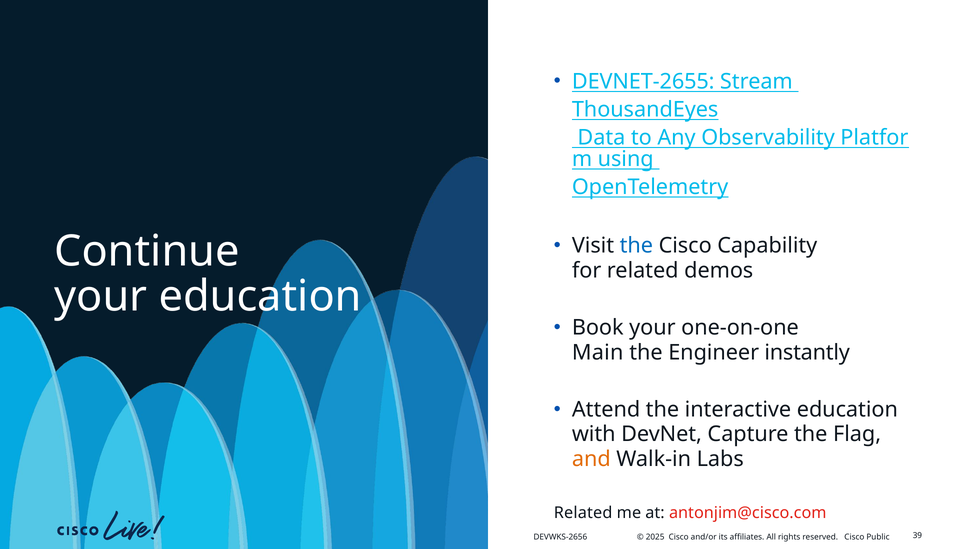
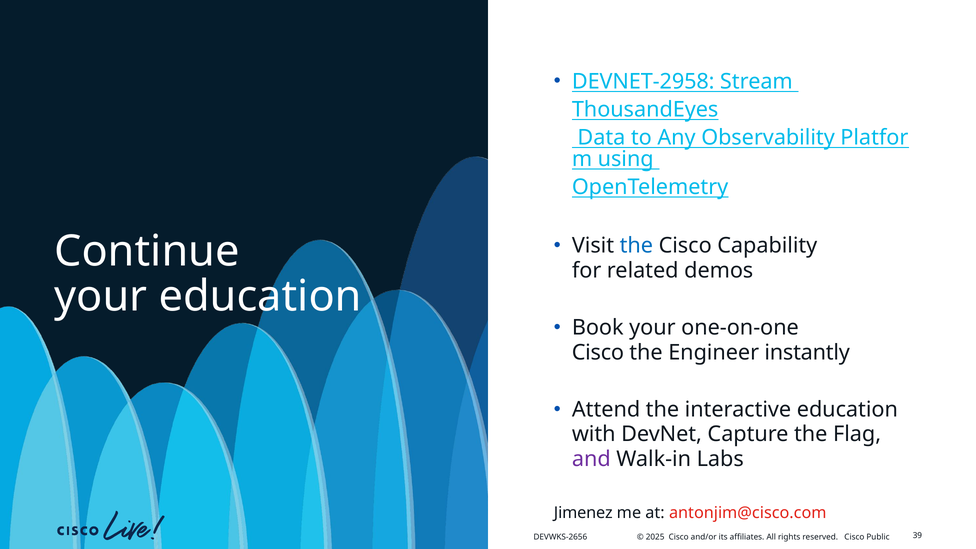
DEVNET-2655: DEVNET-2655 -> DEVNET-2958 (643, 81)
Main: Main -> Cisco (598, 352)
and colour: orange -> purple (591, 459)
Related: Related -> Jimenez (583, 513)
